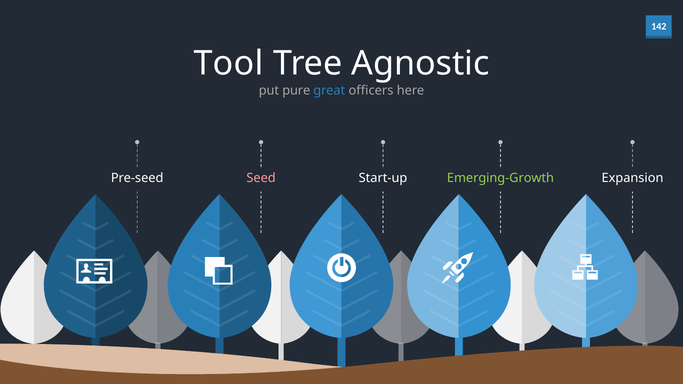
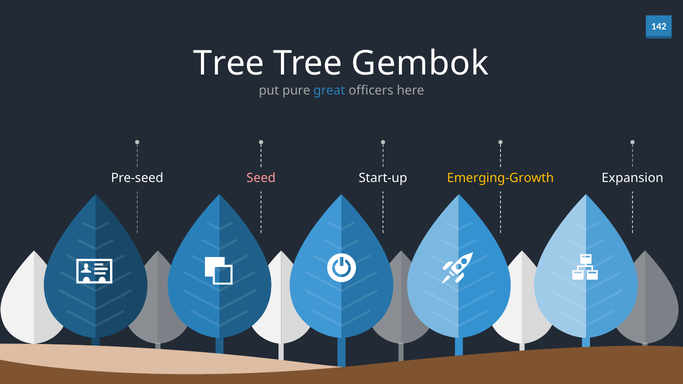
Tool: Tool -> Tree (229, 64)
Agnostic: Agnostic -> Gembok (420, 64)
Emerging-Growth colour: light green -> yellow (500, 178)
